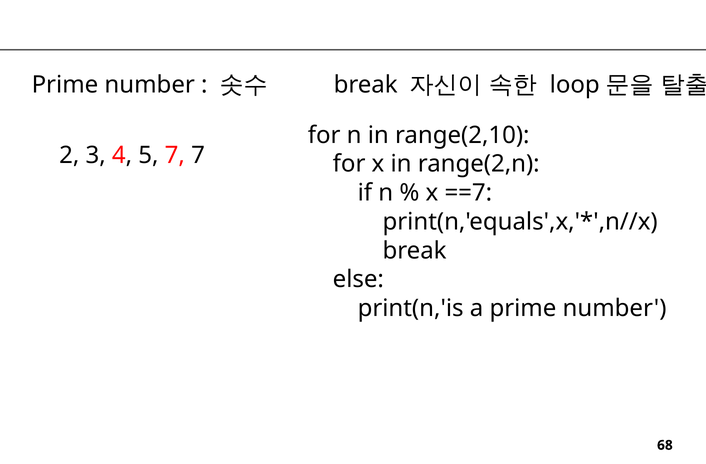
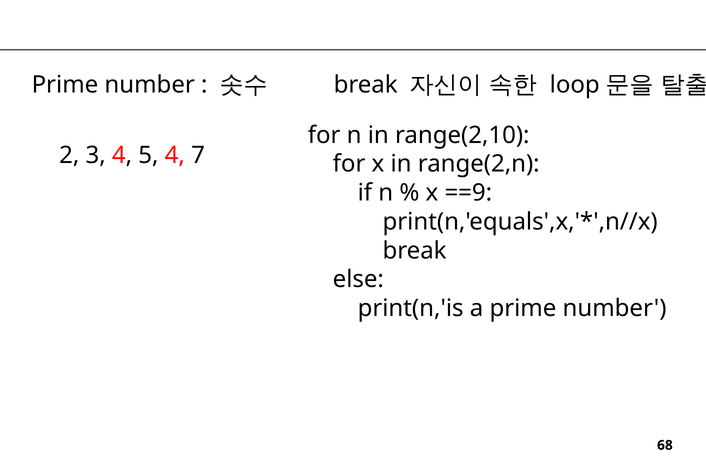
5 7: 7 -> 4 (175, 155)
==7: ==7 -> ==9 (468, 193)
